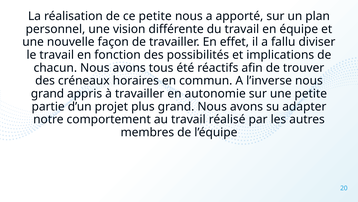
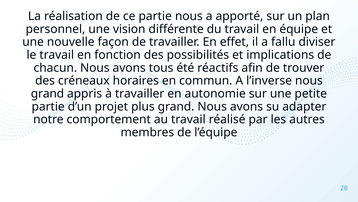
ce petite: petite -> partie (155, 16)
